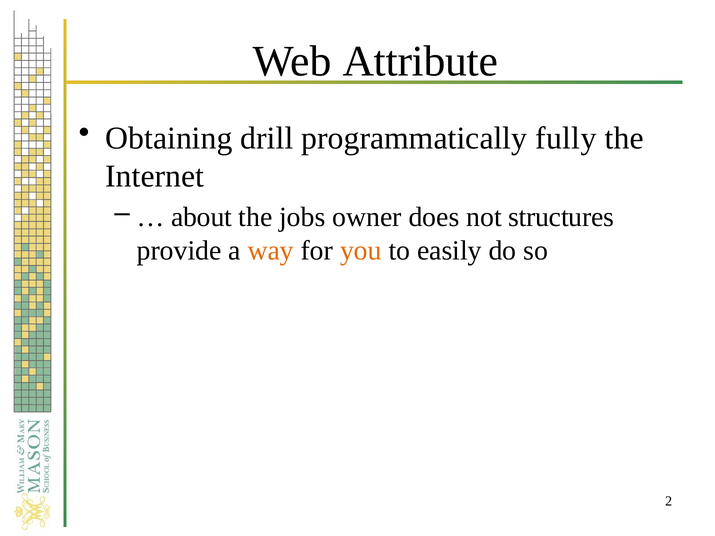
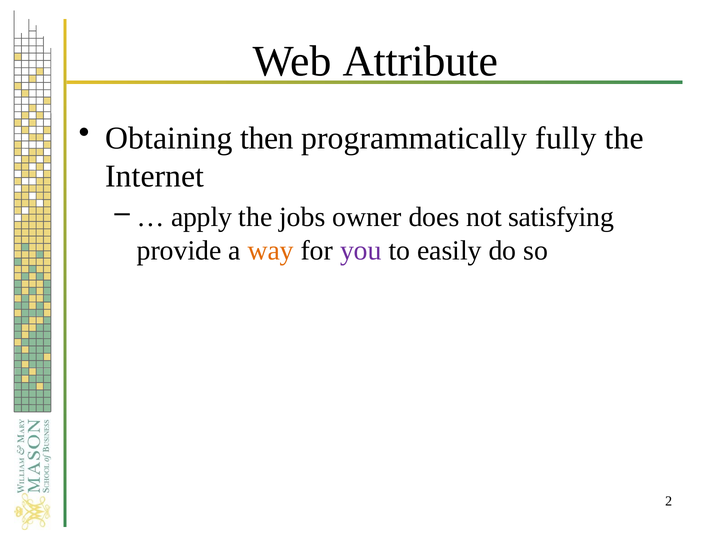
drill: drill -> then (267, 138)
about: about -> apply (202, 217)
structures: structures -> satisfying (561, 217)
you colour: orange -> purple (361, 251)
